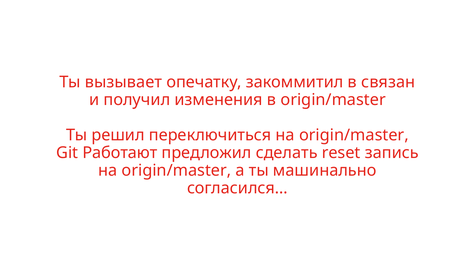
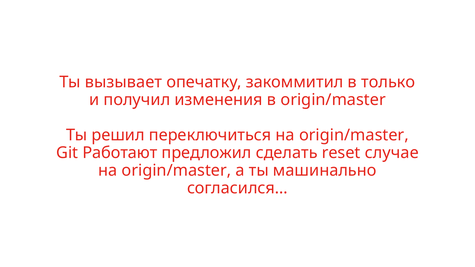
связан: связан -> только (388, 82)
запись: запись -> случае (392, 153)
